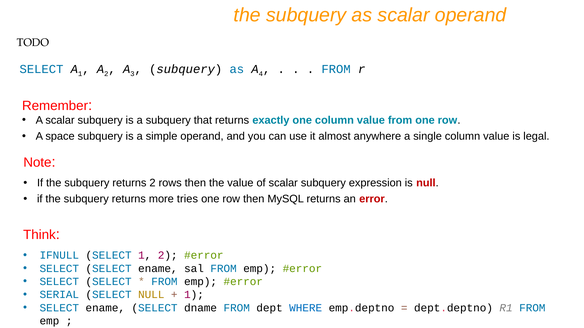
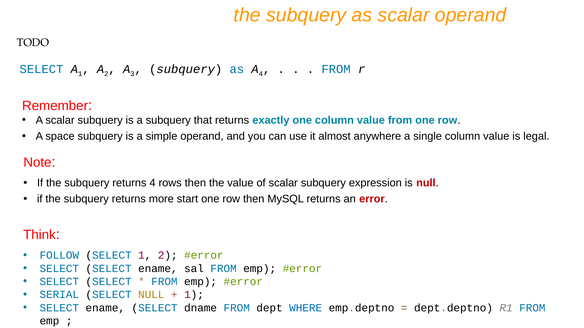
returns 2: 2 -> 4 (153, 183)
tries: tries -> start (187, 199)
IFNULL: IFNULL -> FOLLOW (59, 256)
